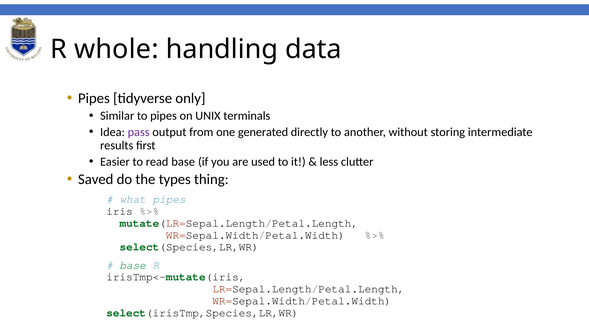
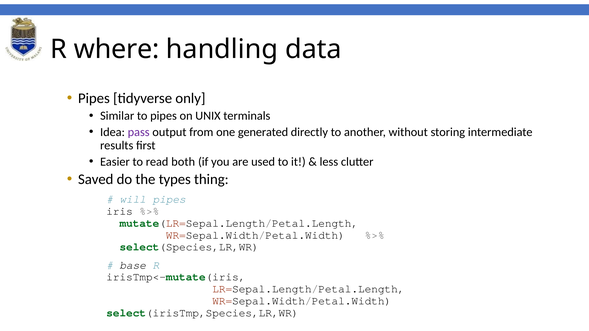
whole: whole -> where (117, 49)
read base: base -> both (183, 162)
what: what -> will (133, 199)
base colour: green -> black (133, 265)
